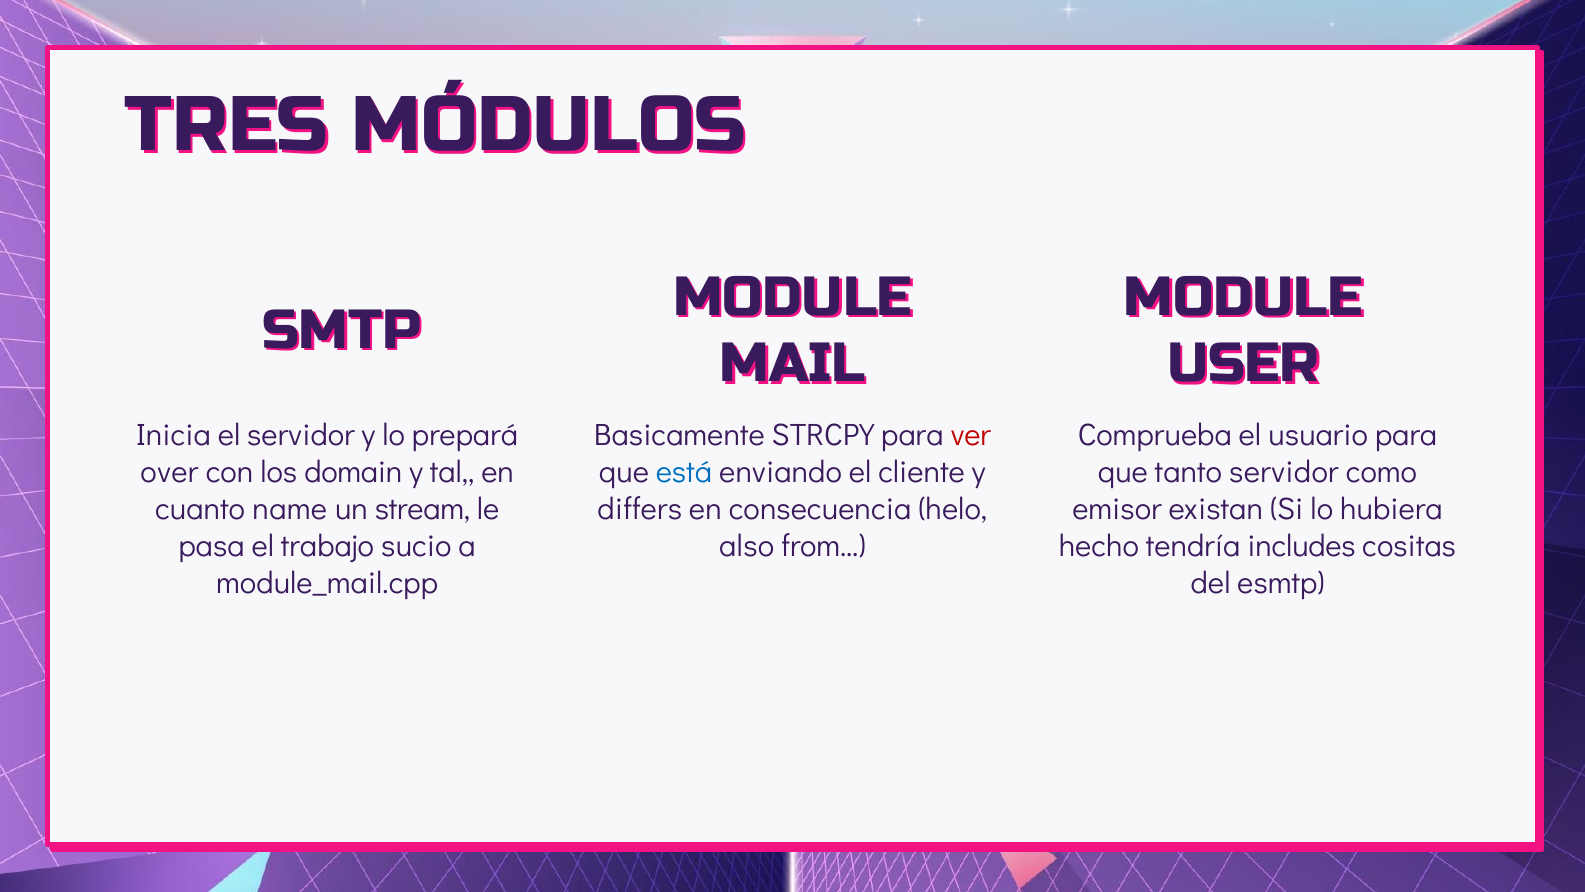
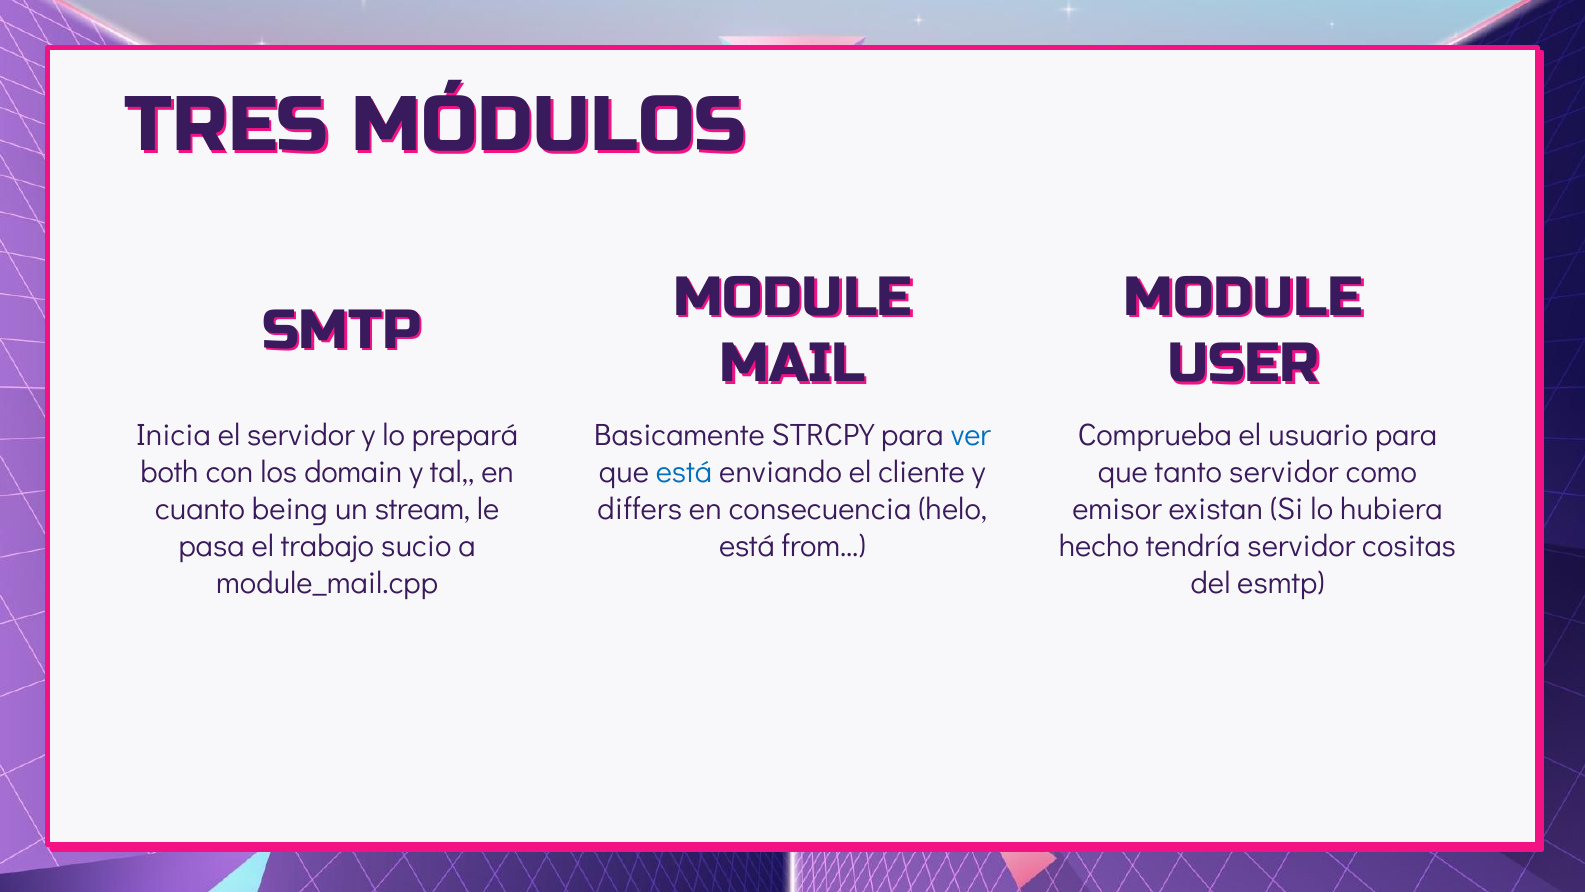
ver colour: red -> blue (971, 435)
over: over -> both (169, 472)
name: name -> being (290, 509)
also: also -> está (747, 546)
tendría includes: includes -> servidor (1301, 546)
